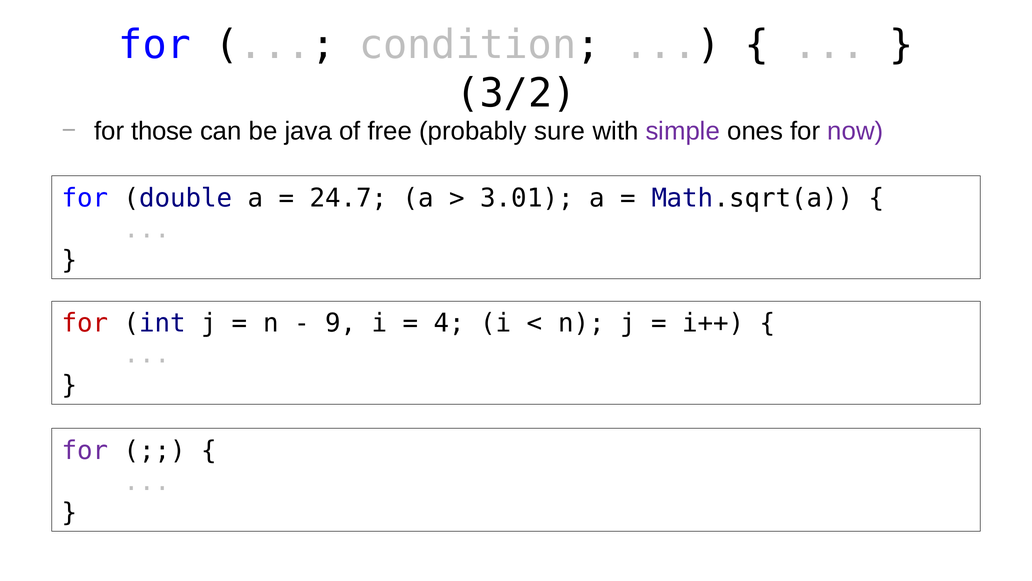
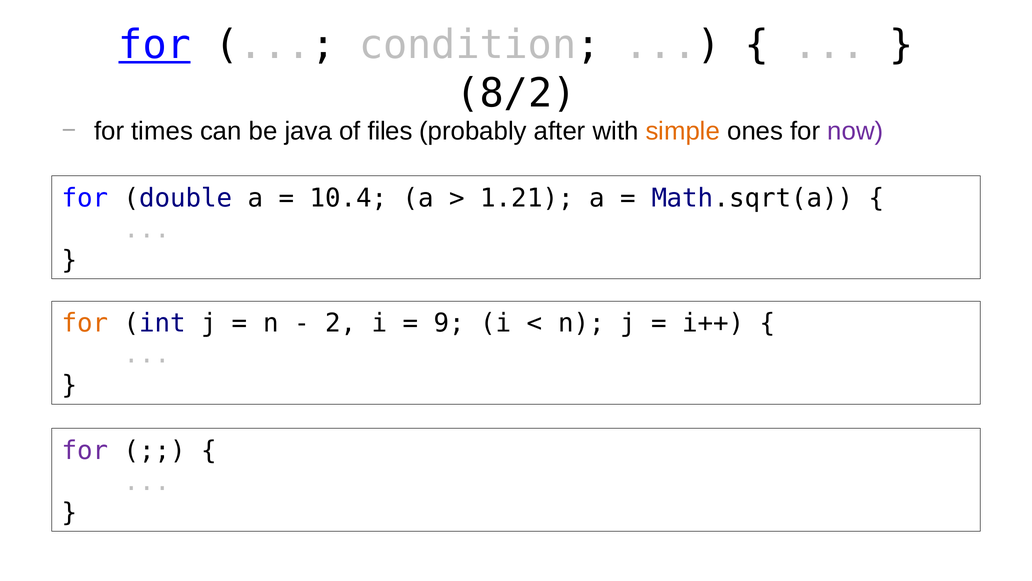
for underline: none -> present (155, 45)
3/2: 3/2 -> 8/2 (516, 93)
those: those -> times (162, 131)
free: free -> files (390, 131)
sure: sure -> after (560, 131)
simple colour: purple -> orange (683, 131)
24.7: 24.7 -> 10.4 (348, 198)
3.01: 3.01 -> 1.21 (527, 198)
for colour: red -> orange (85, 323)
9: 9 -> 2 (341, 323)
4: 4 -> 9 (449, 323)
